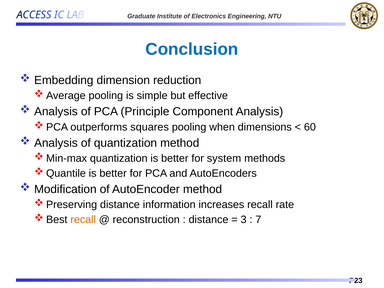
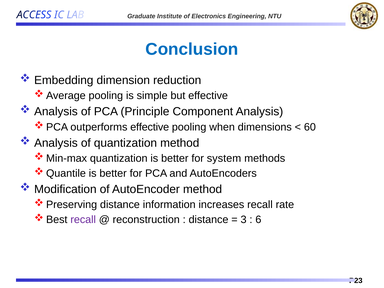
outperforms squares: squares -> effective (150, 127)
recall colour: orange -> purple (83, 220)
7: 7 -> 6 (258, 220)
